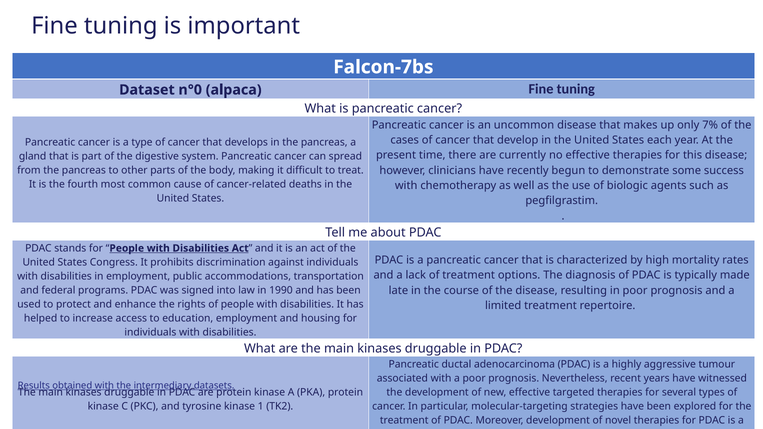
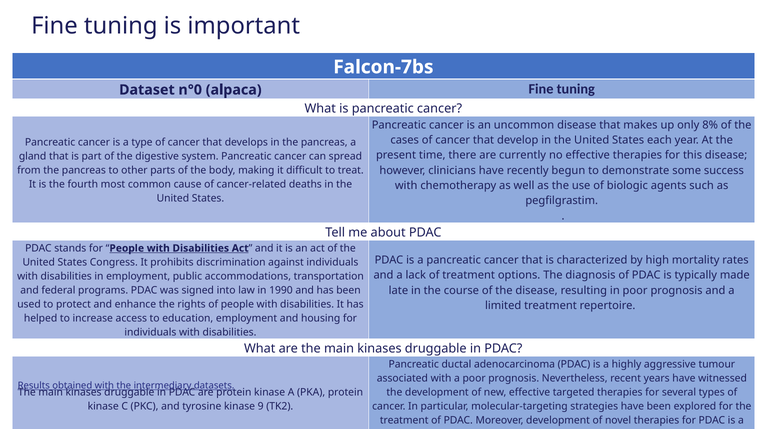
7%: 7% -> 8% (710, 125)
1: 1 -> 9 (261, 406)
